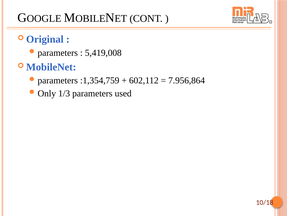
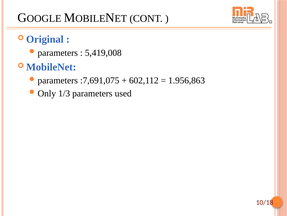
:1,354,759: :1,354,759 -> :7,691,075 (100, 80)
7.956,864: 7.956,864 -> 1.956,863 (187, 80)
